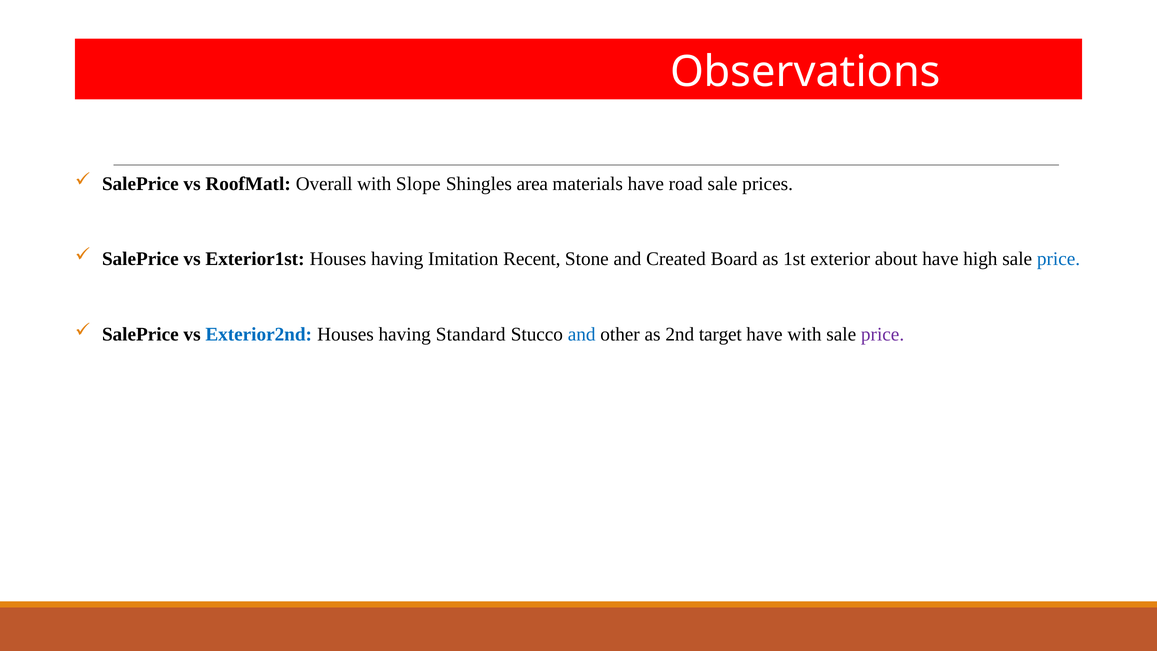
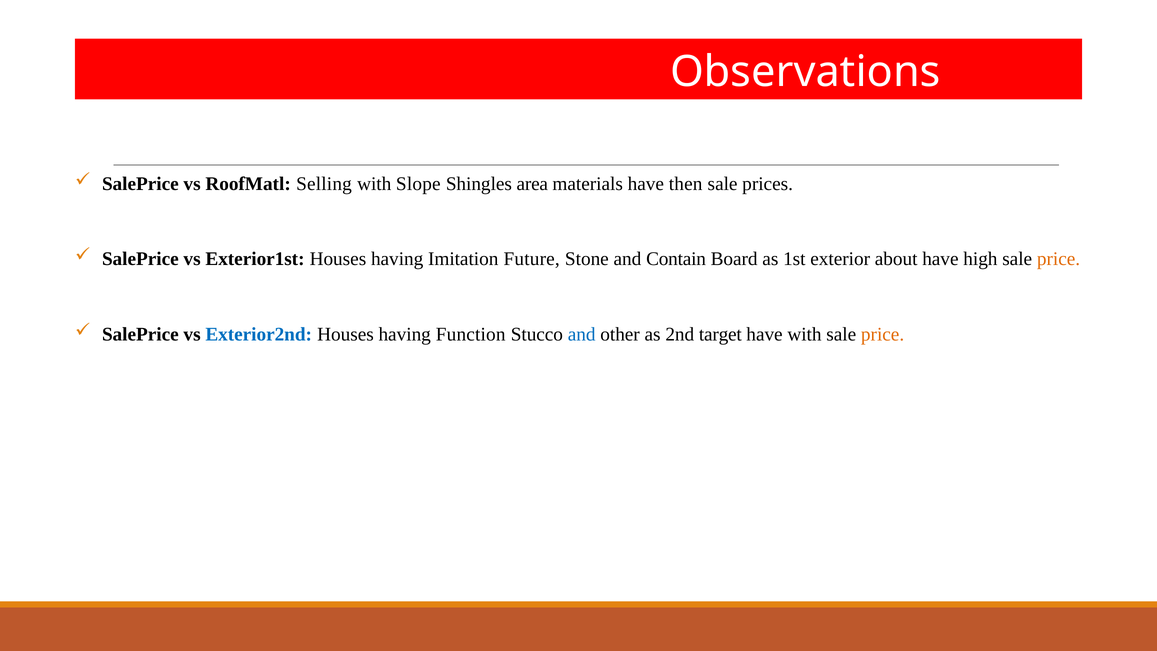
Overall: Overall -> Selling (324, 184)
road: road -> then (686, 184)
Recent: Recent -> Future (532, 259)
Created: Created -> Contain (676, 259)
price colour: blue -> orange (1059, 259)
Standard: Standard -> Function (471, 334)
price colour: purple -> orange (883, 334)
